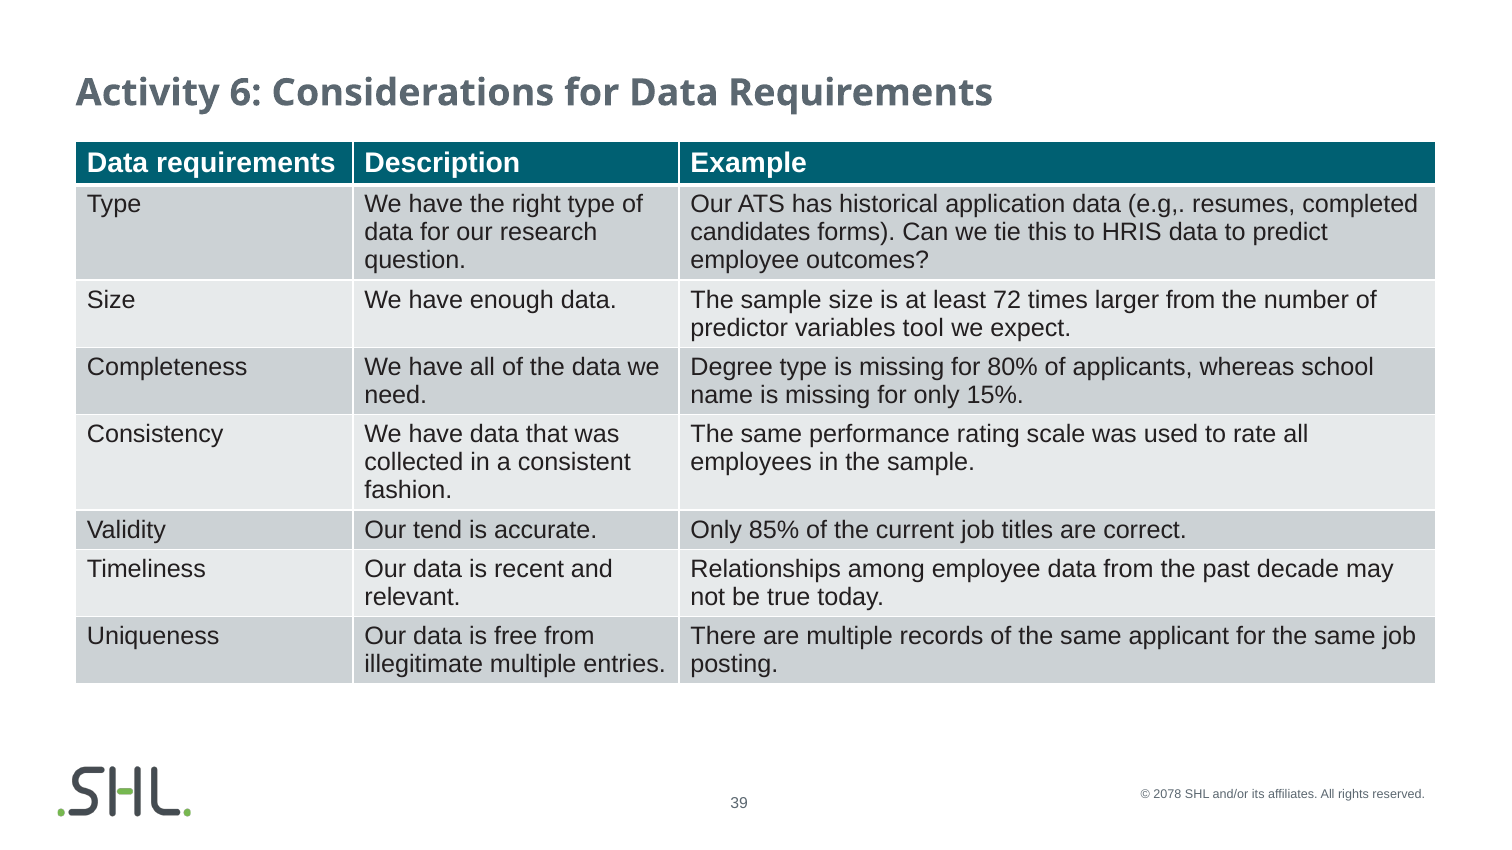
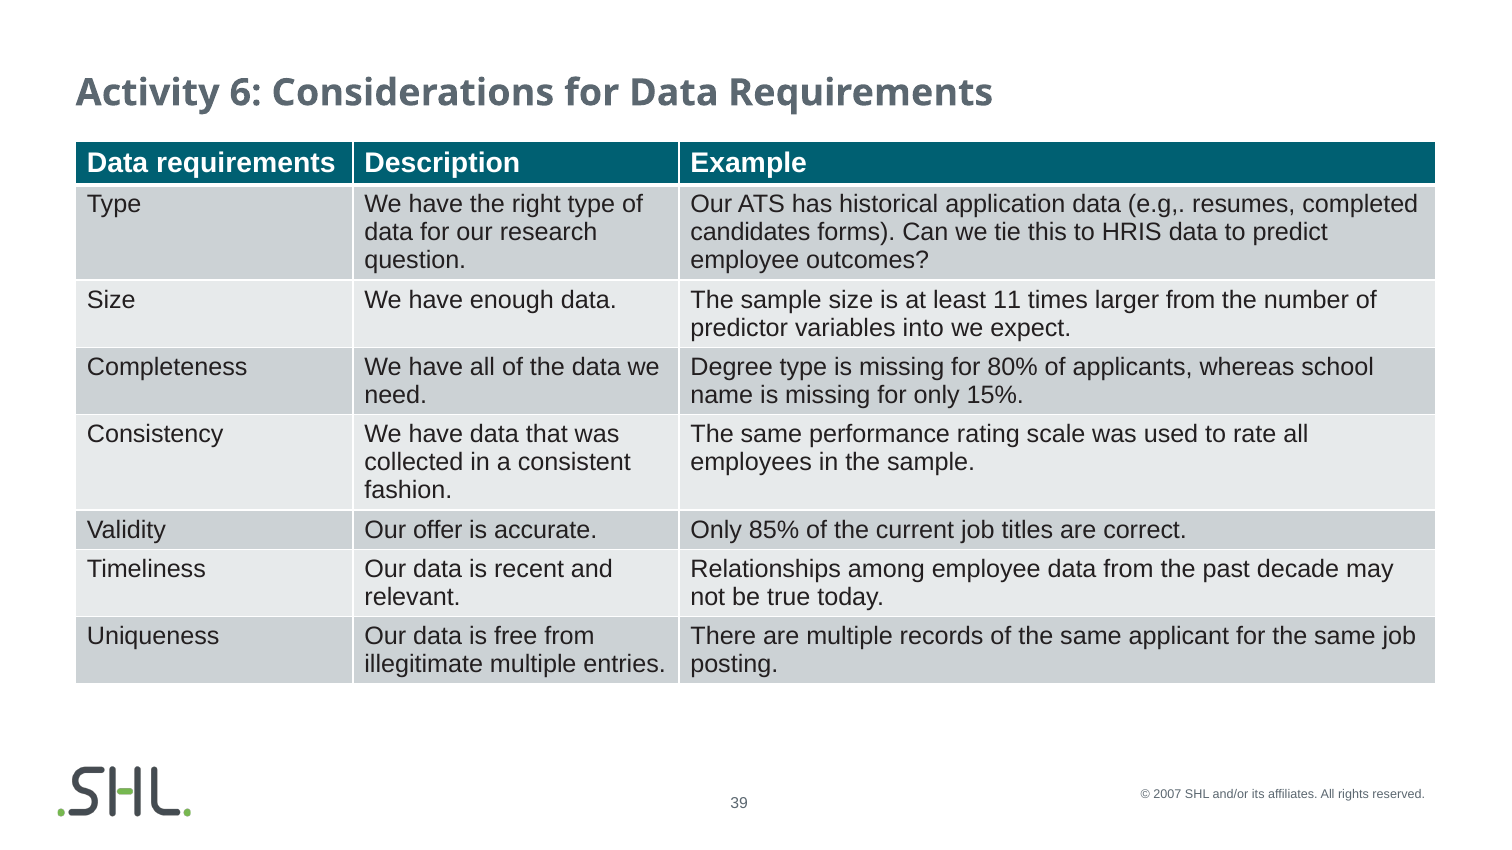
72: 72 -> 11 (1007, 300)
tool: tool -> into (923, 328)
tend: tend -> offer (438, 530)
2078: 2078 -> 2007 (1167, 795)
